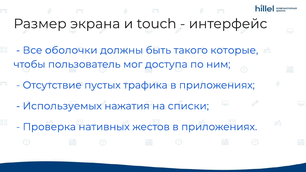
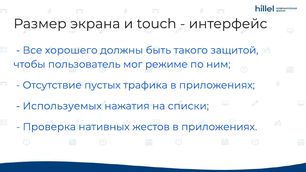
оболочки: оболочки -> хорошего (71, 50)
которые: которые -> защитой (234, 50)
доступа: доступа -> режиме (166, 64)
